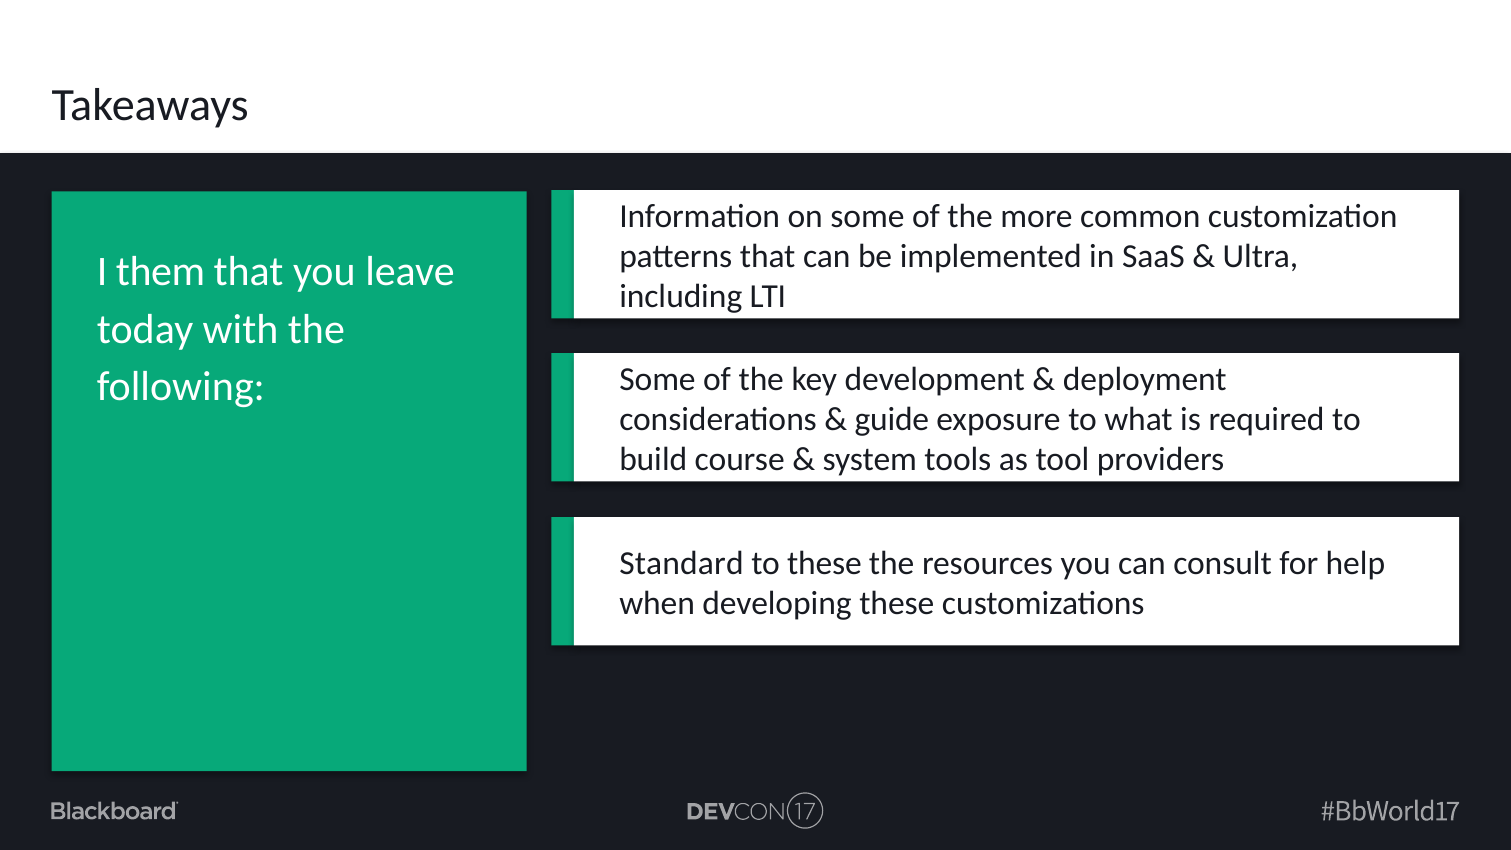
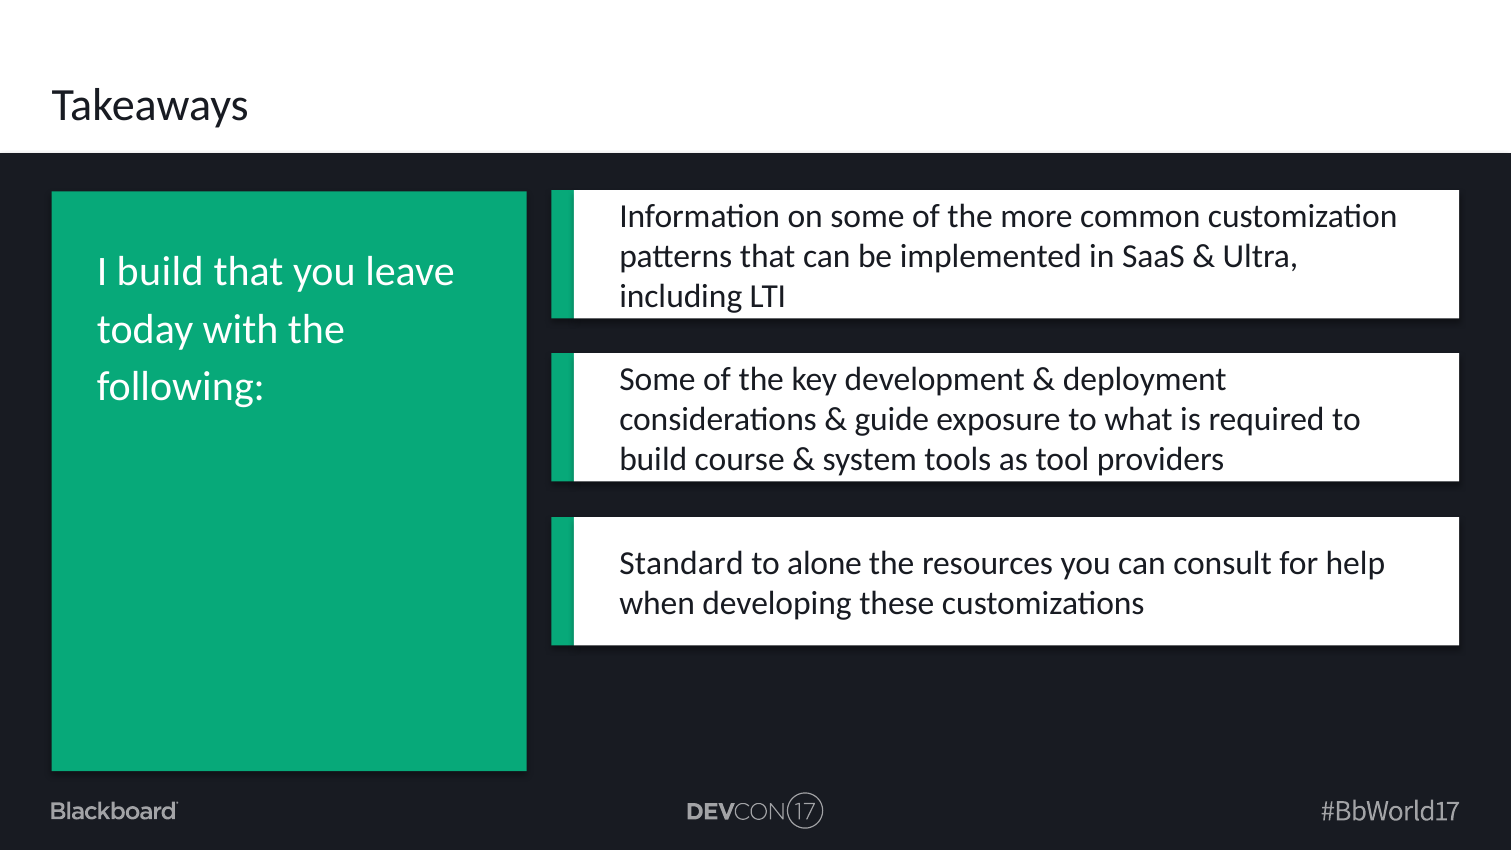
I them: them -> build (160, 272)
to these: these -> alone (824, 564)
